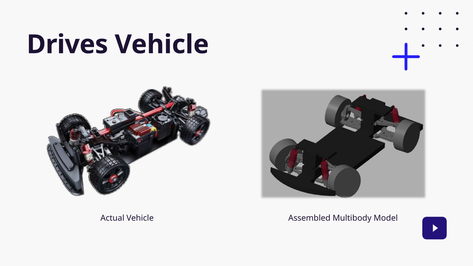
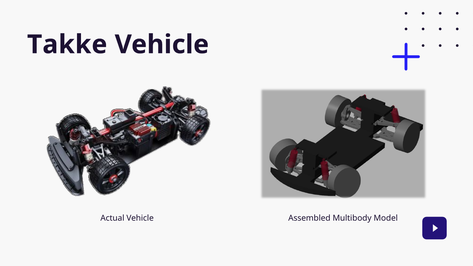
Drives: Drives -> Takke (67, 45)
